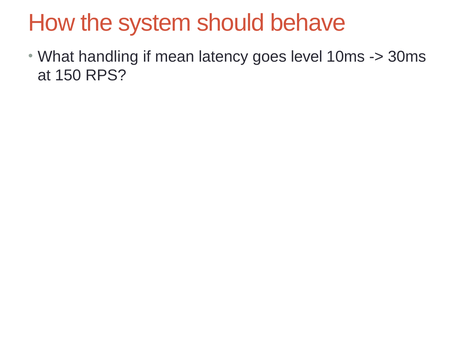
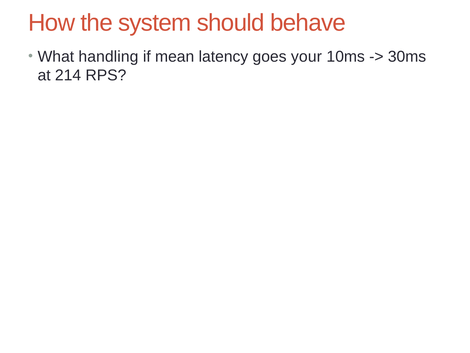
level: level -> your (306, 57)
150: 150 -> 214 (68, 75)
